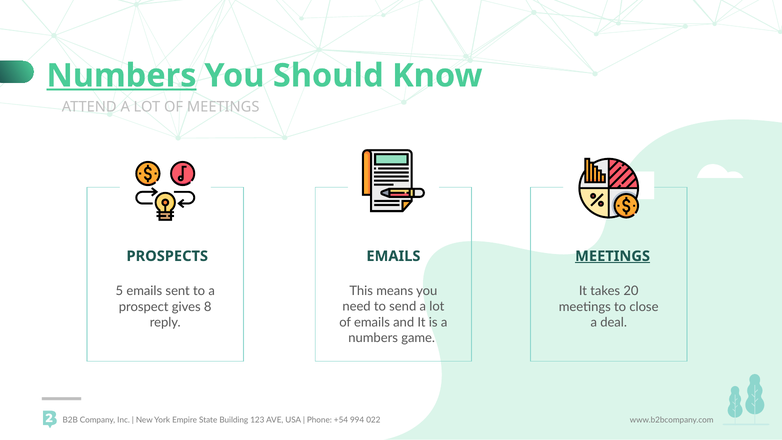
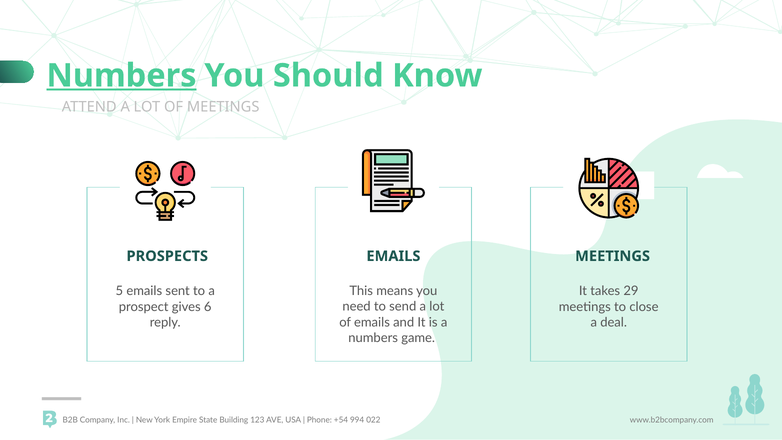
MEETINGS underline: present -> none (613, 256)
20: 20 -> 29 (631, 291)
8: 8 -> 6 (208, 307)
